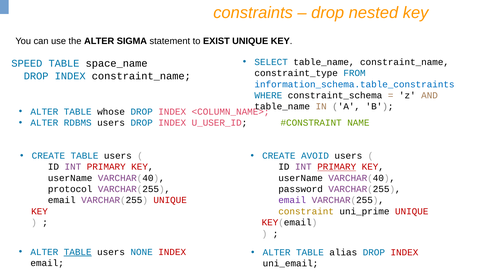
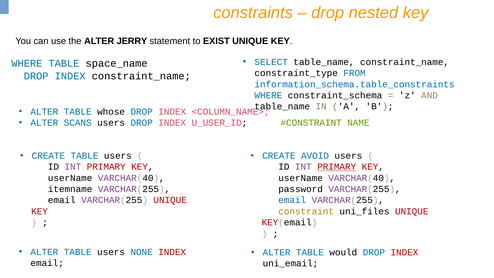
SIGMA: SIGMA -> JERRY (132, 41)
SPEED: SPEED -> WHERE (27, 64)
RDBMS: RDBMS -> SCANS (78, 123)
protocol: protocol -> itemname (70, 189)
email colour: purple -> blue (292, 200)
uni_prime: uni_prime -> uni_files (364, 211)
TABLE underline: present -> none (78, 252)
alias: alias -> would (343, 252)
